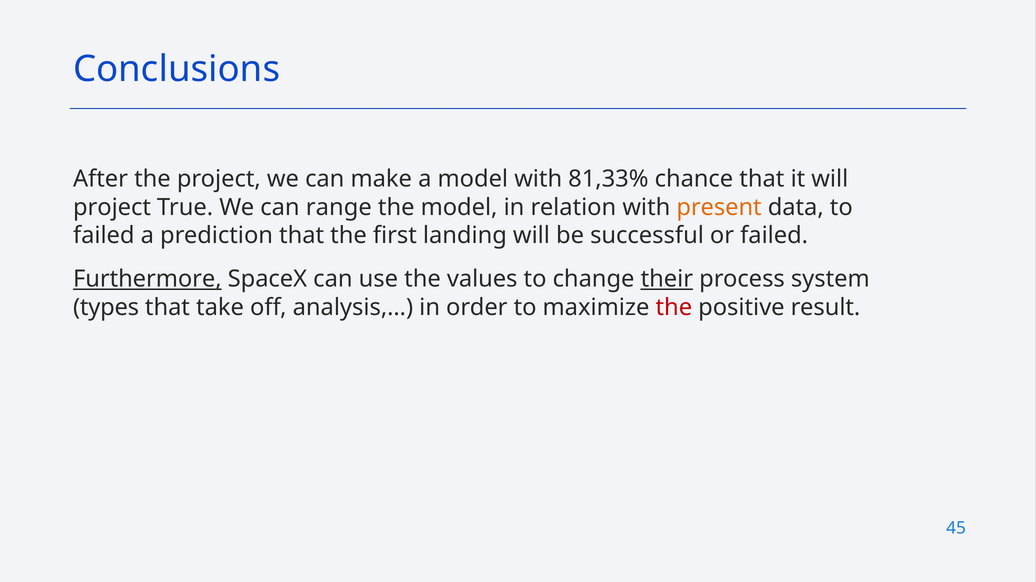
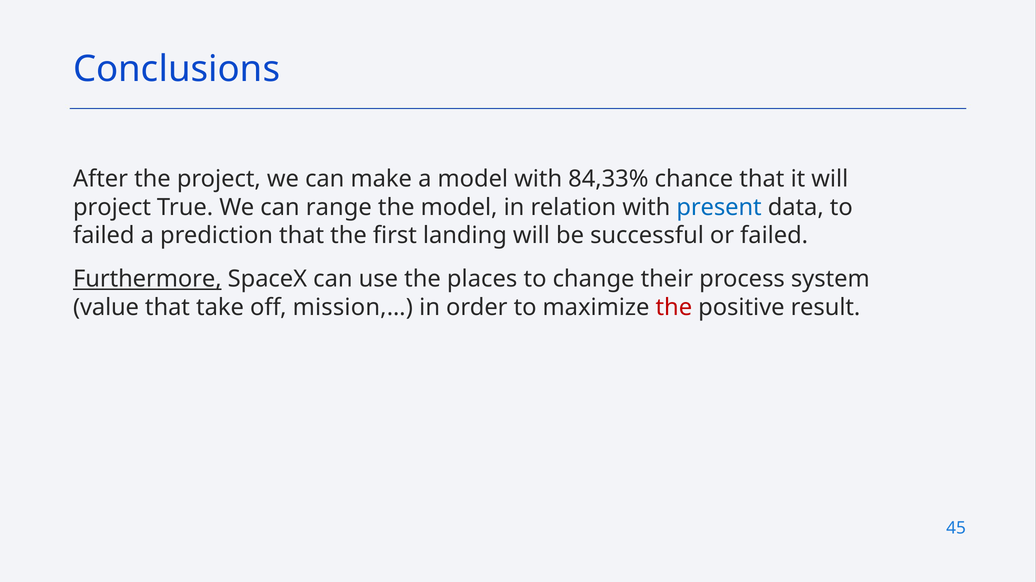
81,33%: 81,33% -> 84,33% (608, 179)
present colour: orange -> blue (719, 207)
values: values -> places (482, 279)
their underline: present -> none (667, 279)
types: types -> value (106, 308)
analysis,…: analysis,… -> mission,… (353, 308)
